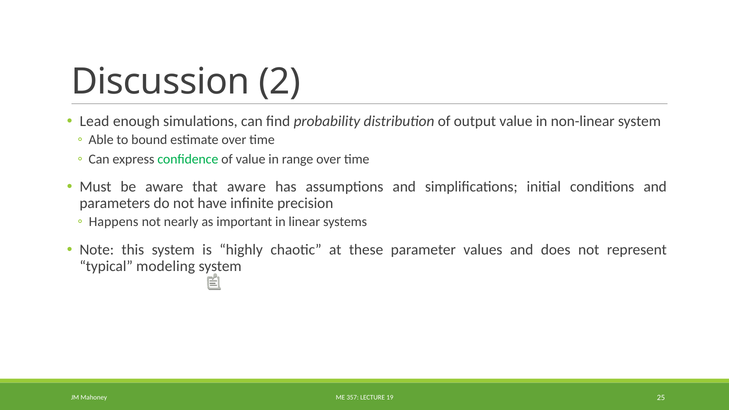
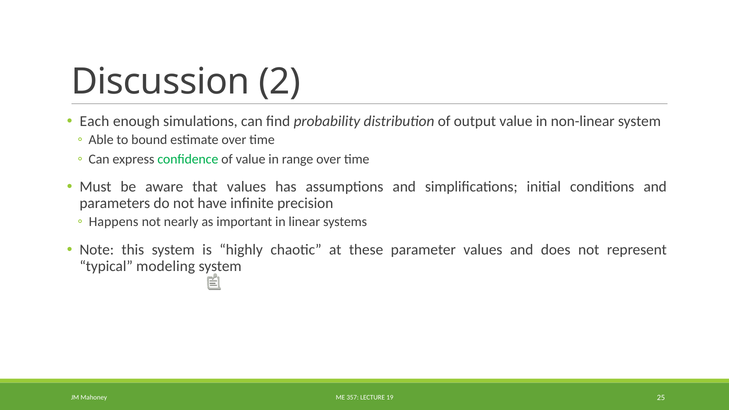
Lead: Lead -> Each (94, 121)
that aware: aware -> values (246, 187)
